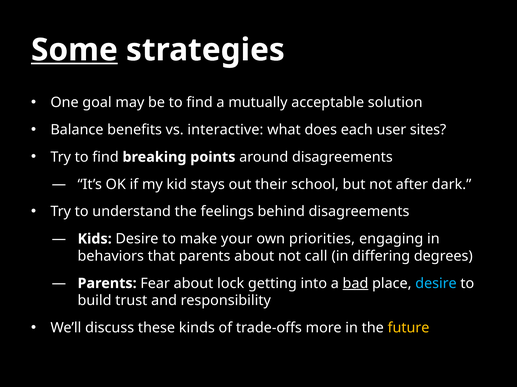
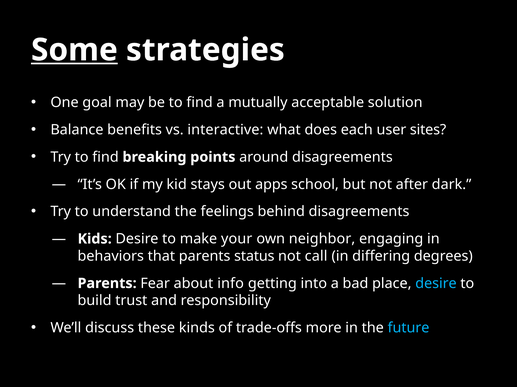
their: their -> apps (271, 185)
priorities: priorities -> neighbor (322, 239)
parents about: about -> status (254, 257)
lock: lock -> info (231, 284)
bad underline: present -> none (355, 284)
future colour: yellow -> light blue (408, 328)
